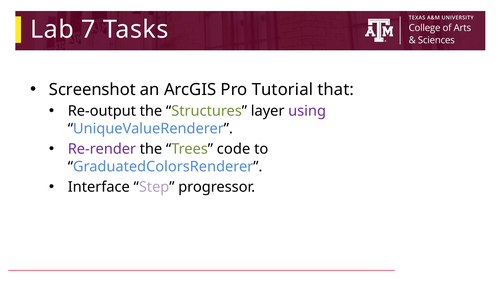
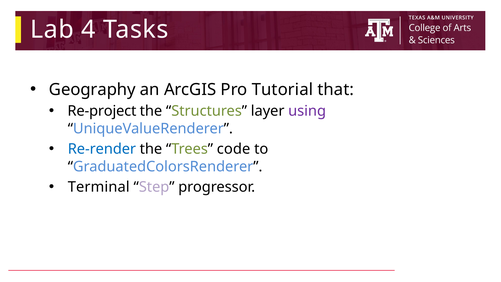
7: 7 -> 4 (88, 29)
Screenshot: Screenshot -> Geography (92, 90)
Re-output: Re-output -> Re-project (102, 111)
Re-render colour: purple -> blue (102, 149)
Interface: Interface -> Terminal (99, 187)
